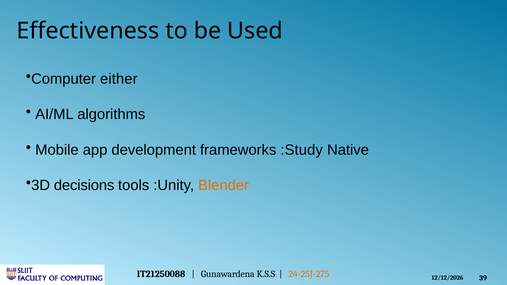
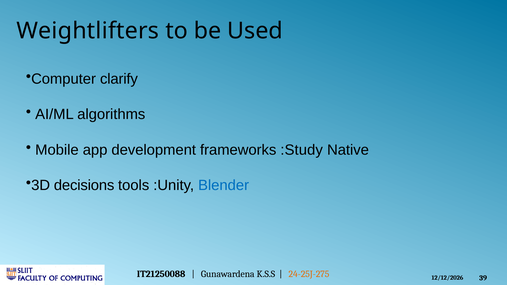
Effectiveness: Effectiveness -> Weightlifters (88, 31)
either: either -> clarify (119, 79)
Blender colour: orange -> blue (224, 186)
